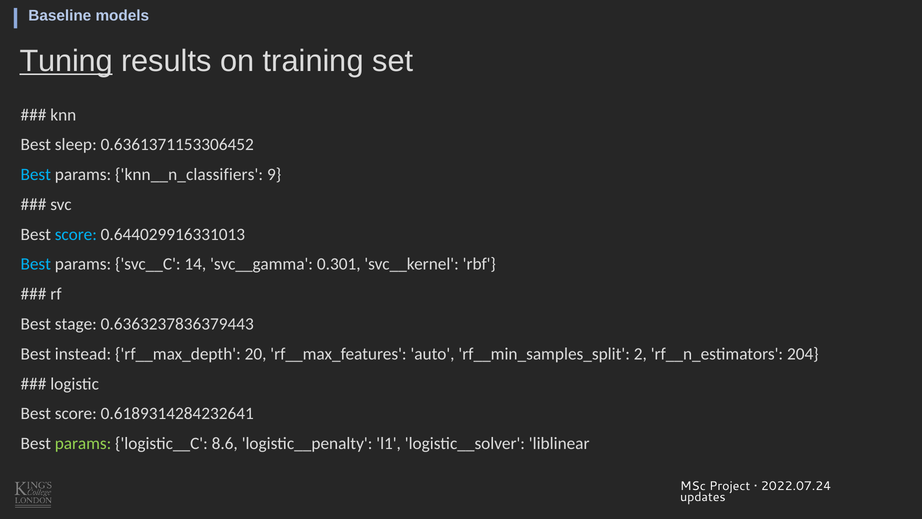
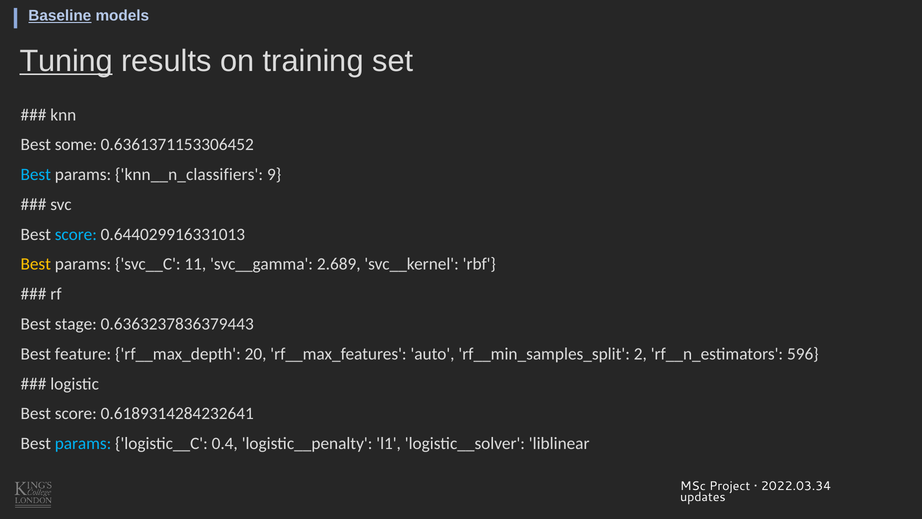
Baseline underline: none -> present (60, 16)
sleep: sleep -> some (76, 145)
Best colour: light blue -> yellow (36, 264)
14: 14 -> 11 (195, 264)
0.301: 0.301 -> 2.689 (339, 264)
instead: instead -> feature (83, 354)
204: 204 -> 596 (803, 354)
params colour: light green -> light blue (83, 443)
8.6: 8.6 -> 0.4 (225, 443)
2022.07.24: 2022.07.24 -> 2022.03.34 (796, 486)
